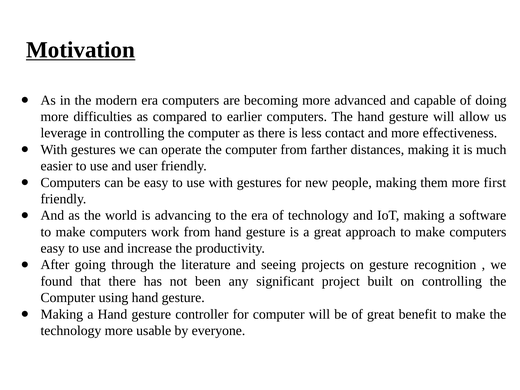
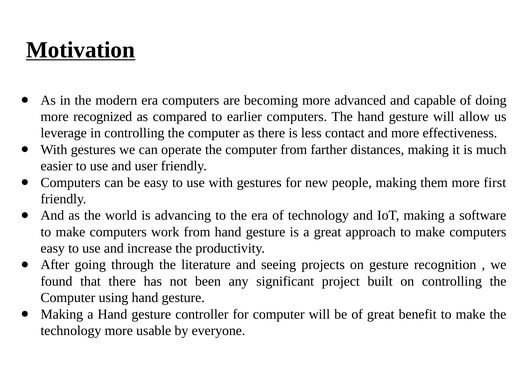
difficulties: difficulties -> recognized (103, 117)
